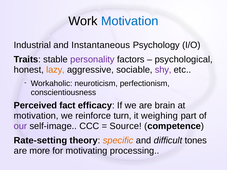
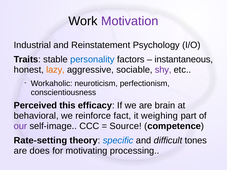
Motivation colour: blue -> purple (130, 21)
Instantaneous: Instantaneous -> Reinstatement (101, 45)
personality colour: purple -> blue (92, 60)
psychological: psychological -> instantaneous (184, 60)
fact: fact -> this (67, 106)
motivation: motivation -> behavioral (36, 116)
turn: turn -> fact (122, 116)
specific colour: orange -> blue (118, 141)
more: more -> does (40, 151)
